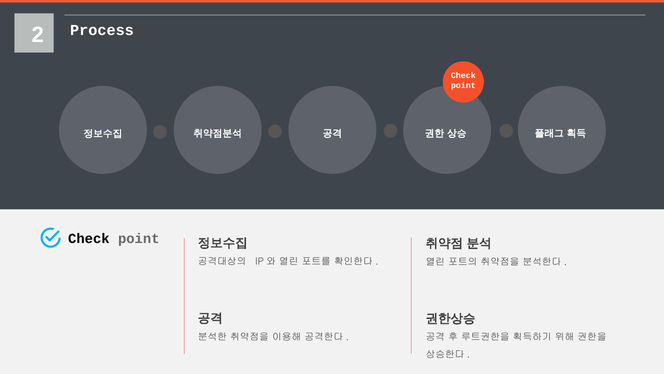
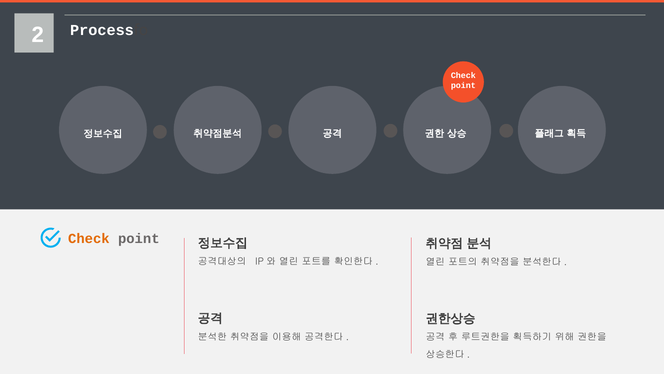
Check colour: black -> orange (89, 238)
